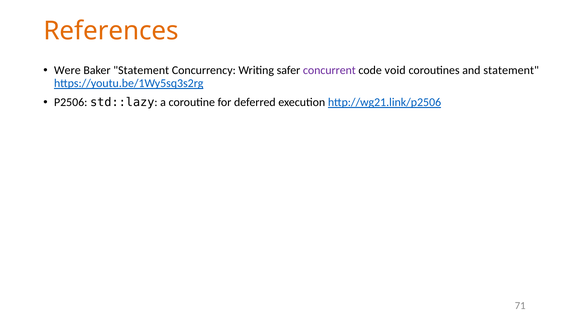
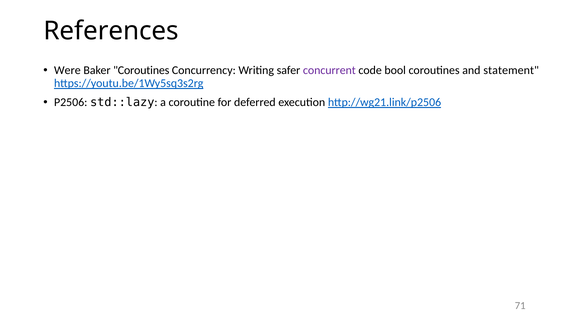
References colour: orange -> black (111, 31)
Baker Statement: Statement -> Coroutines (141, 70)
void: void -> bool (395, 70)
